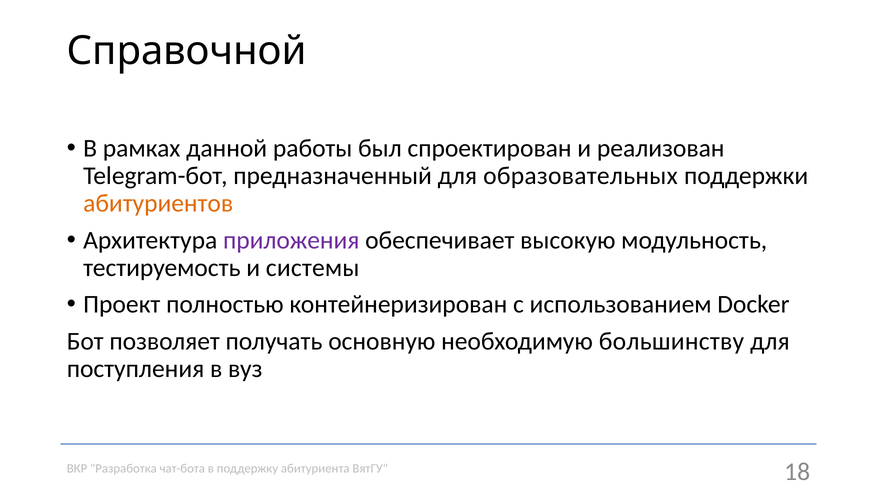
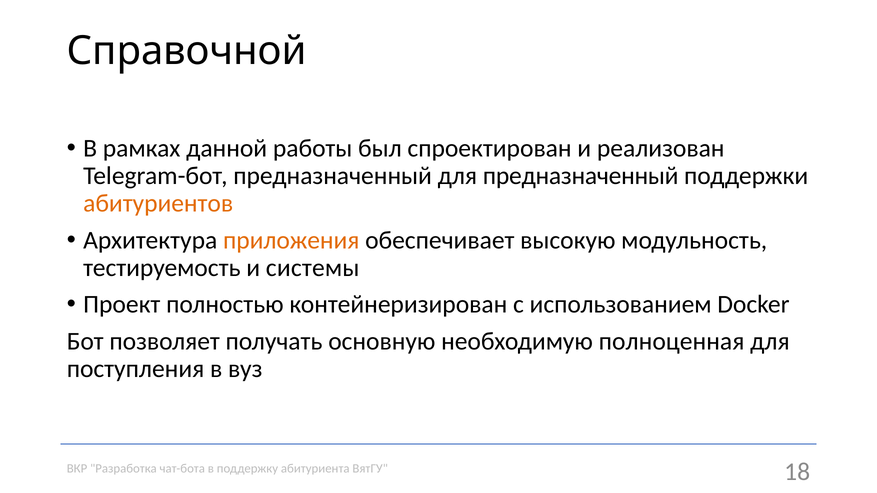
для образовательных: образовательных -> предназначенный (581, 176)
приложения colour: purple -> orange (291, 240)
большинству: большинству -> полноценная (672, 341)
